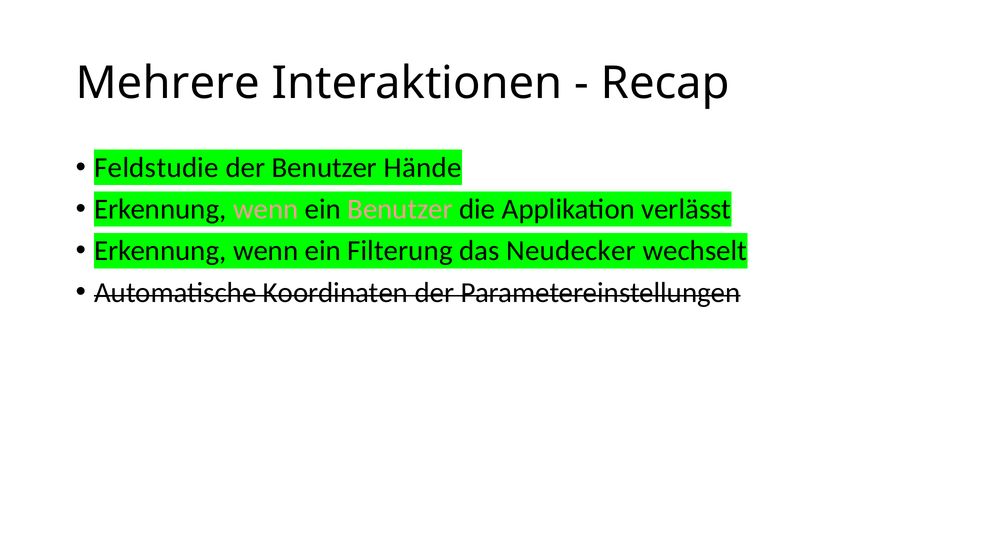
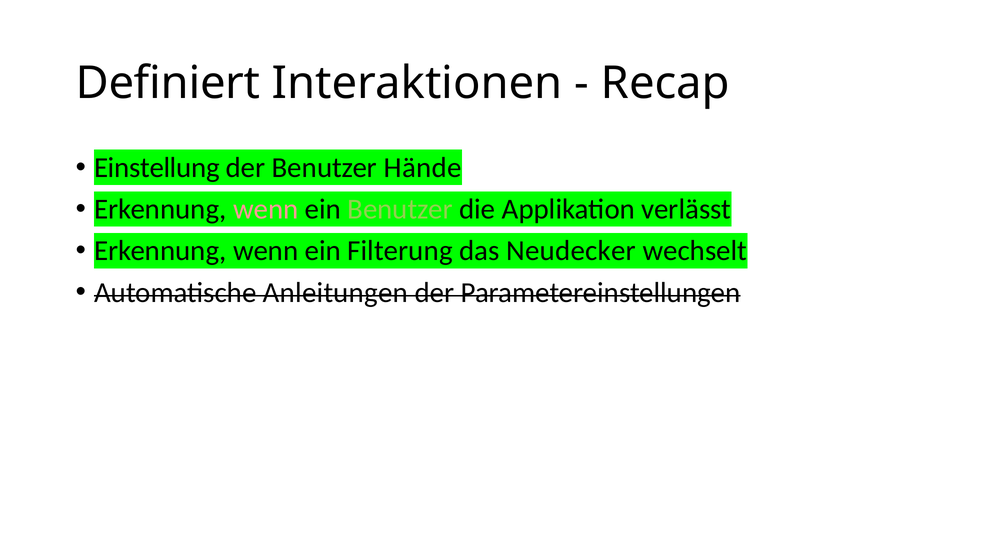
Mehrere: Mehrere -> Definiert (168, 83)
Feldstudie: Feldstudie -> Einstellung (157, 168)
Benutzer colour: pink -> light green (400, 209)
Koordinaten: Koordinaten -> Anleitungen (335, 292)
